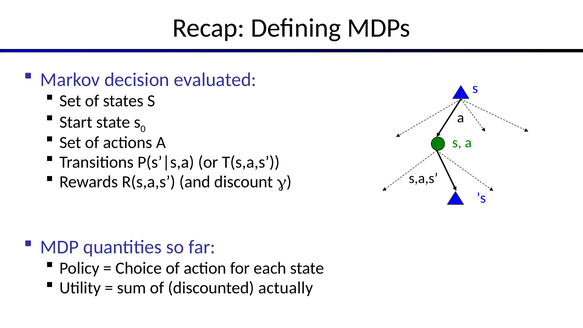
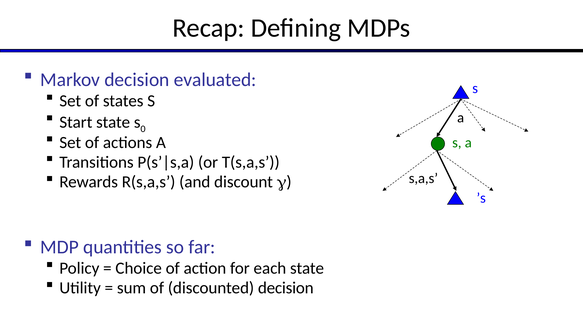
discounted actually: actually -> decision (286, 288)
